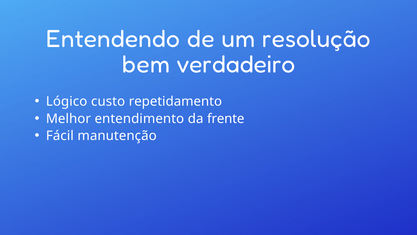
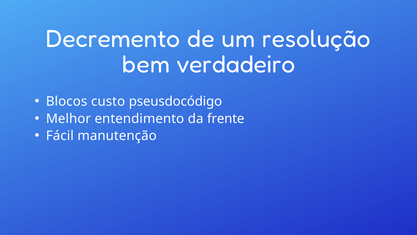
Entendendo: Entendendo -> Decremento (113, 39)
Lógico: Lógico -> Blocos (67, 101)
repetidamento: repetidamento -> pseusdocódigo (175, 101)
